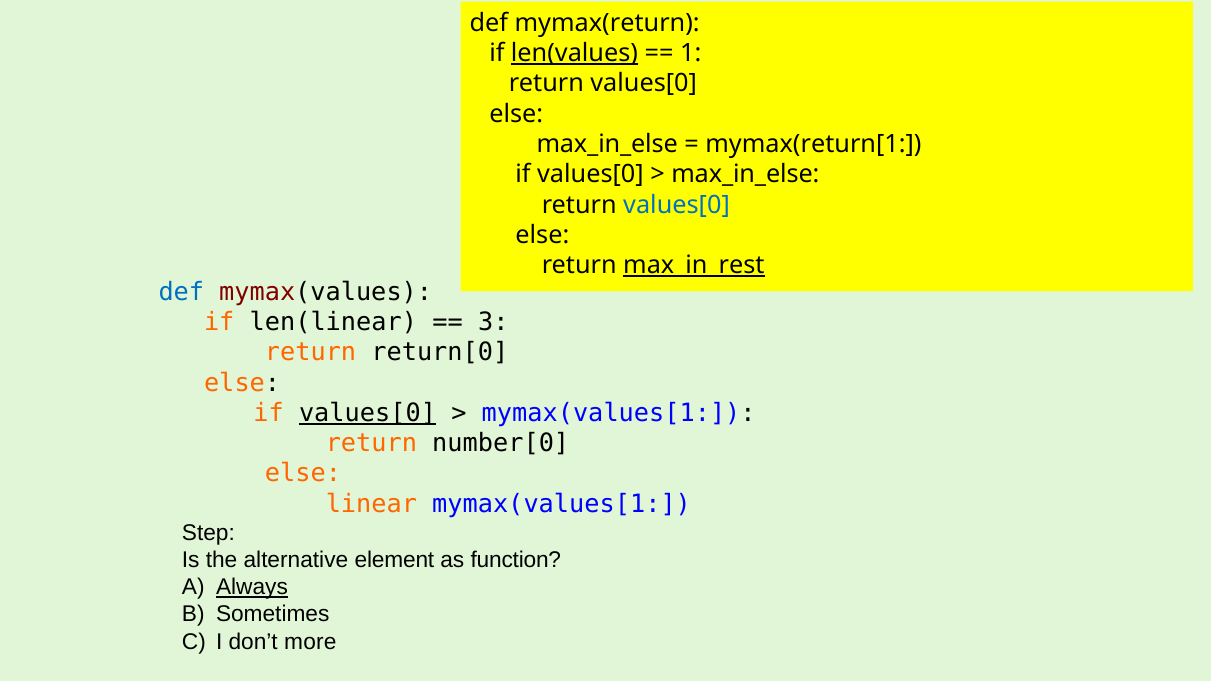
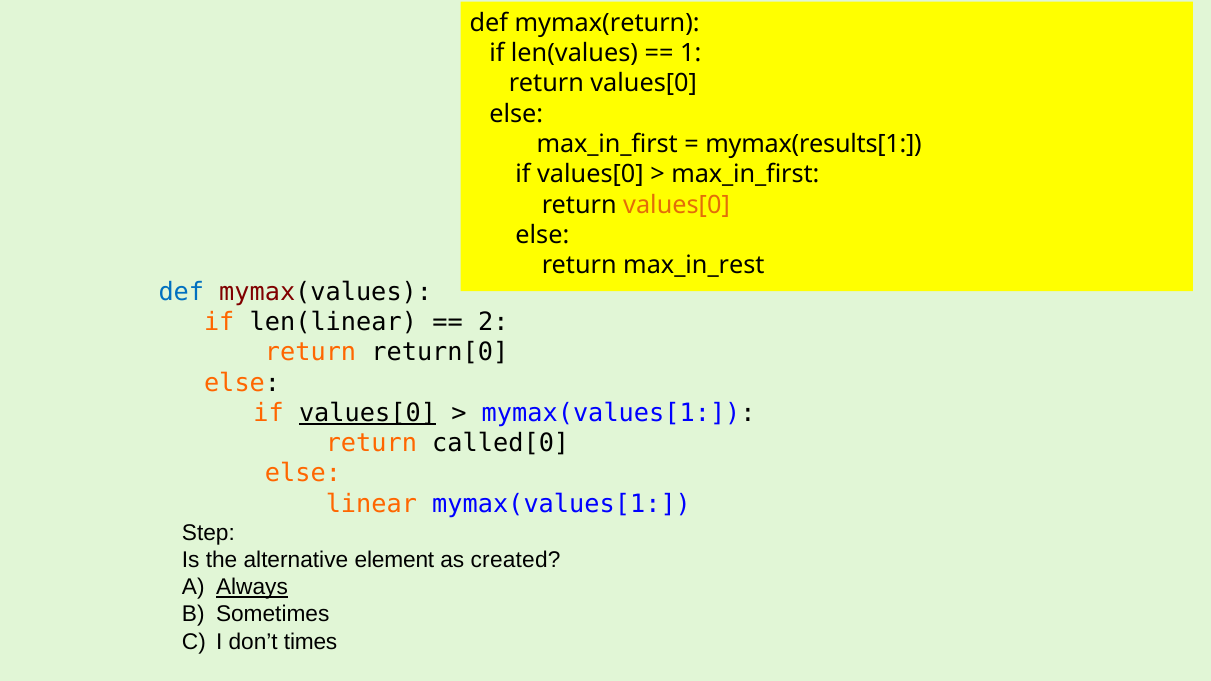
len(values underline: present -> none (574, 53)
max_in_else: max_in_else -> max_in_first (607, 144)
mymax(return[1: mymax(return[1 -> mymax(results[1 (814, 144)
max_in_else: max_in_else -> max_in_first (745, 174)
values[0 colour: blue -> orange (677, 205)
max_in_rest underline: present -> none (694, 265)
3: 3 -> 2 (493, 322)
number[0: number[0 -> called[0 (501, 443)
function: function -> created (516, 560)
more: more -> times (311, 642)
